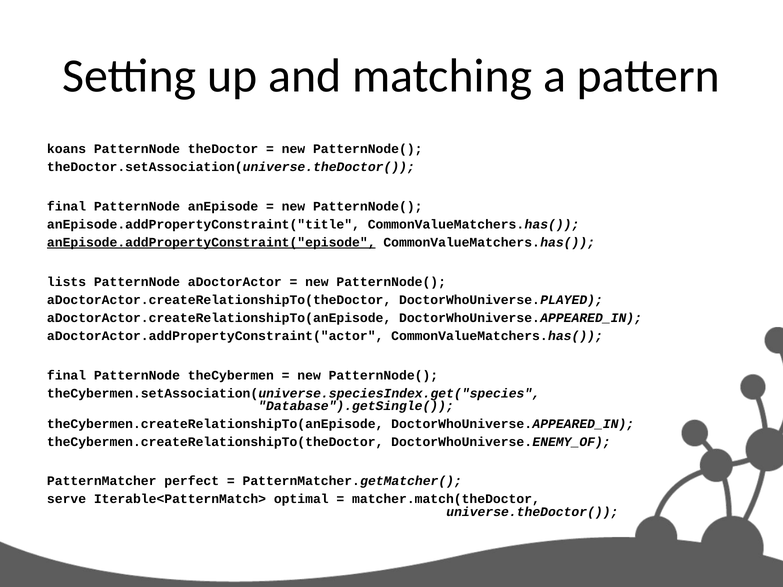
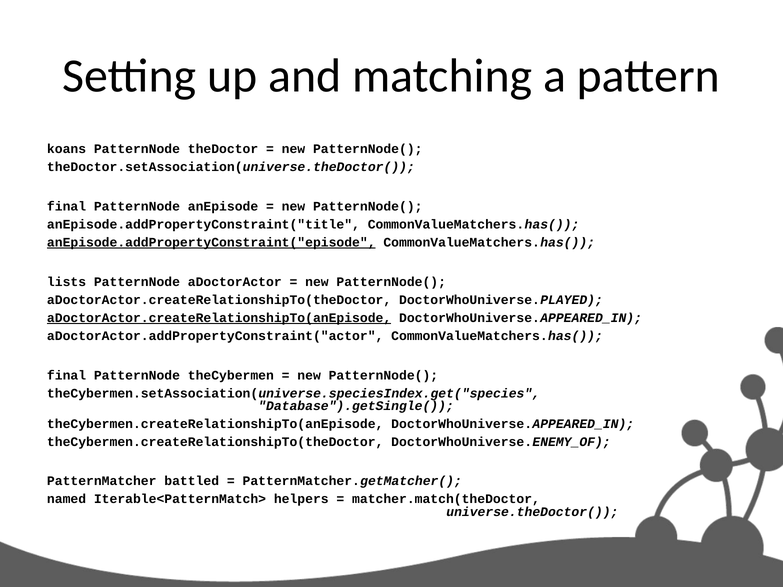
aDoctorActor.createRelationshipTo(anEpisode underline: none -> present (219, 318)
perfect: perfect -> battled (192, 481)
serve: serve -> named (67, 499)
optimal: optimal -> helpers (301, 499)
